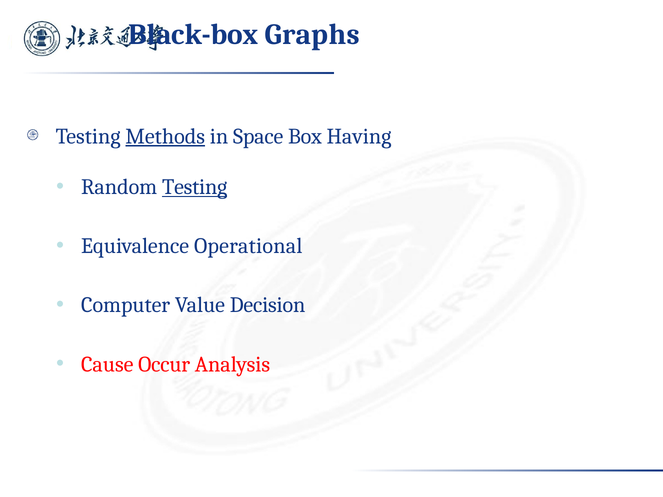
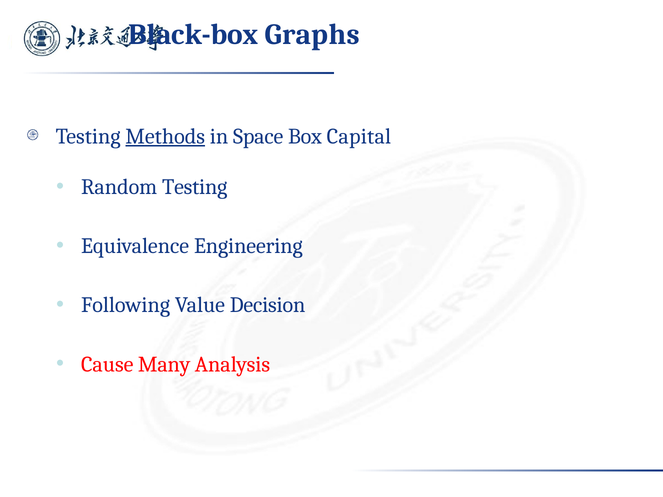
Having: Having -> Capital (359, 136)
Testing underline: present -> none (195, 187)
Operational: Operational -> Engineering (248, 246)
Computer: Computer -> Following (126, 305)
Occur: Occur -> Many (164, 364)
